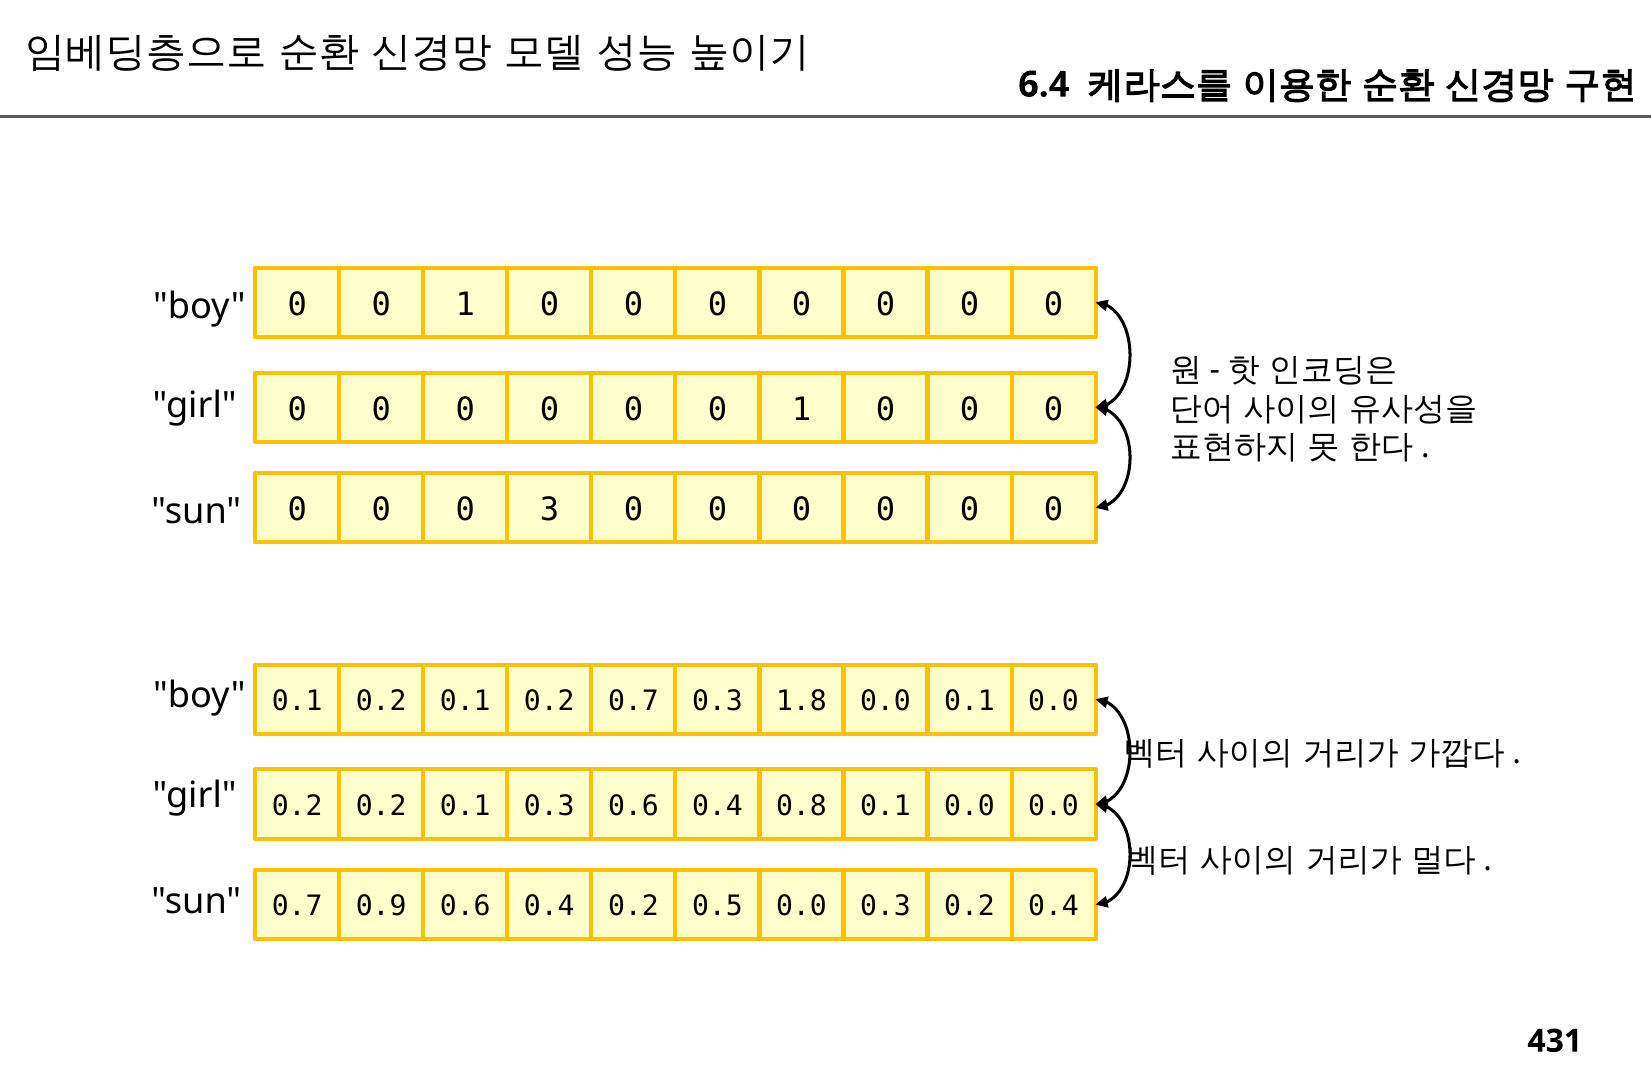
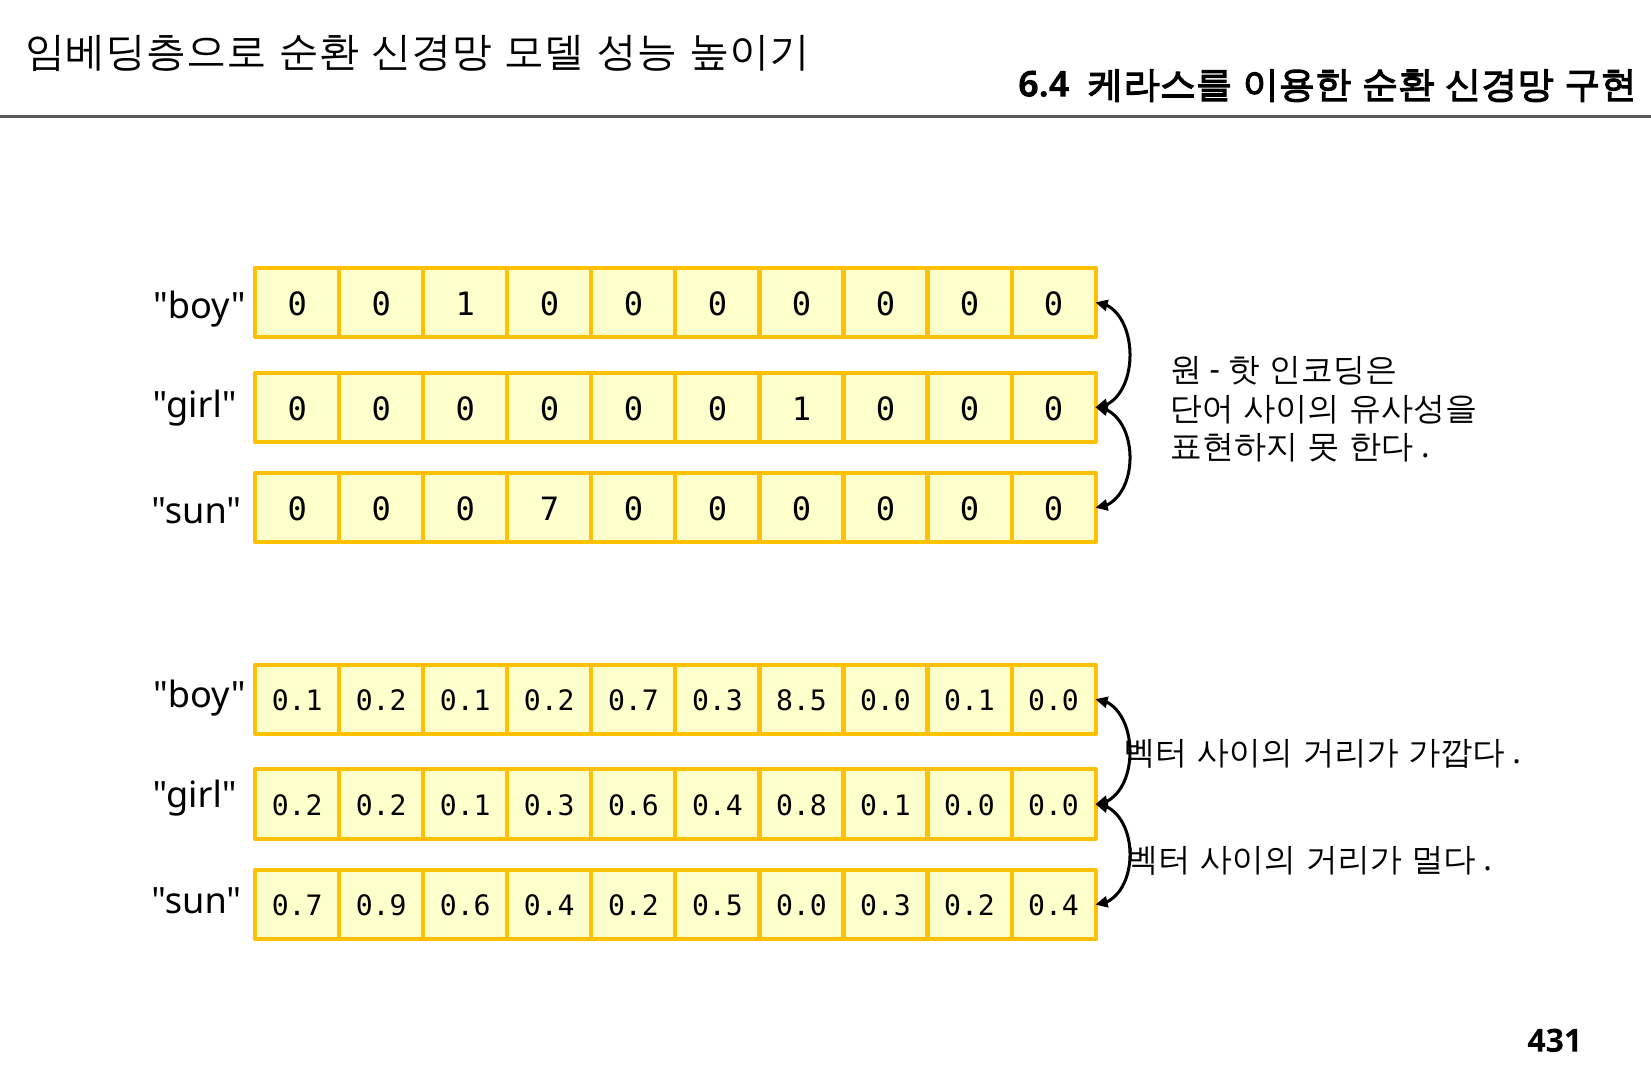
3: 3 -> 7 (549, 510)
1.8: 1.8 -> 8.5 (801, 701)
